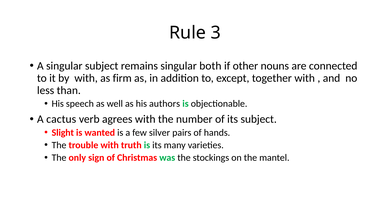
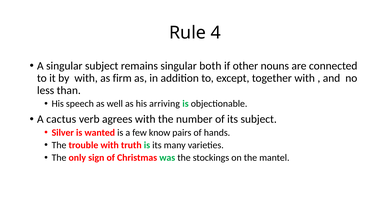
3: 3 -> 4 (216, 33)
authors: authors -> arriving (165, 104)
Slight: Slight -> Silver (63, 133)
silver: silver -> know (160, 133)
